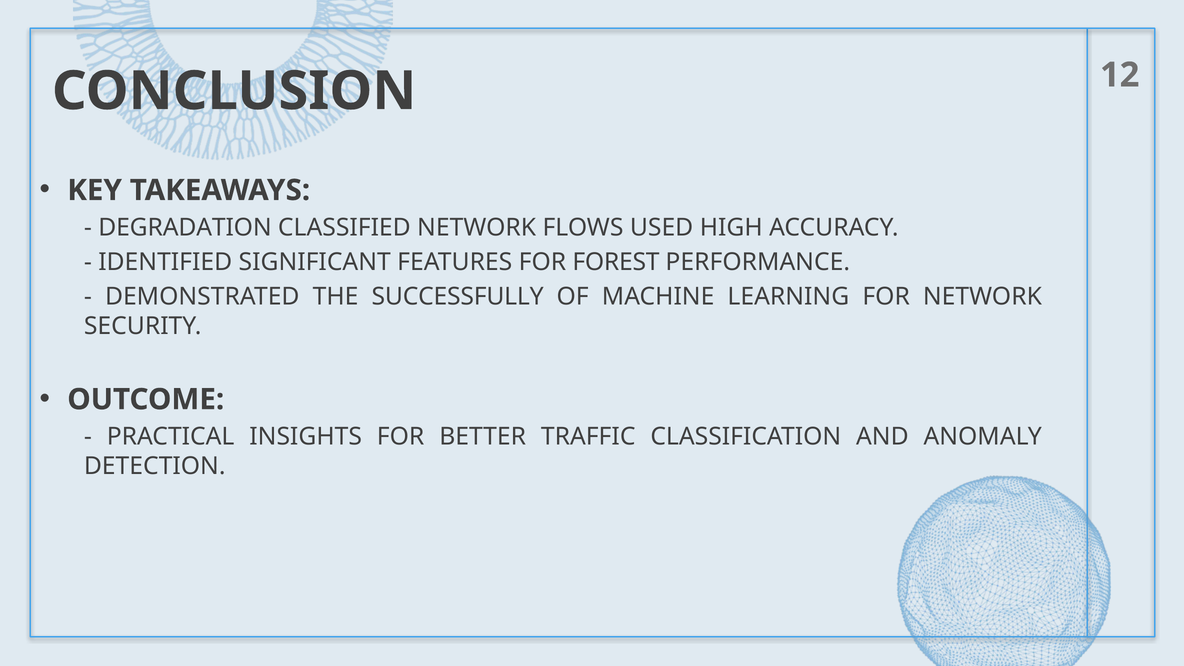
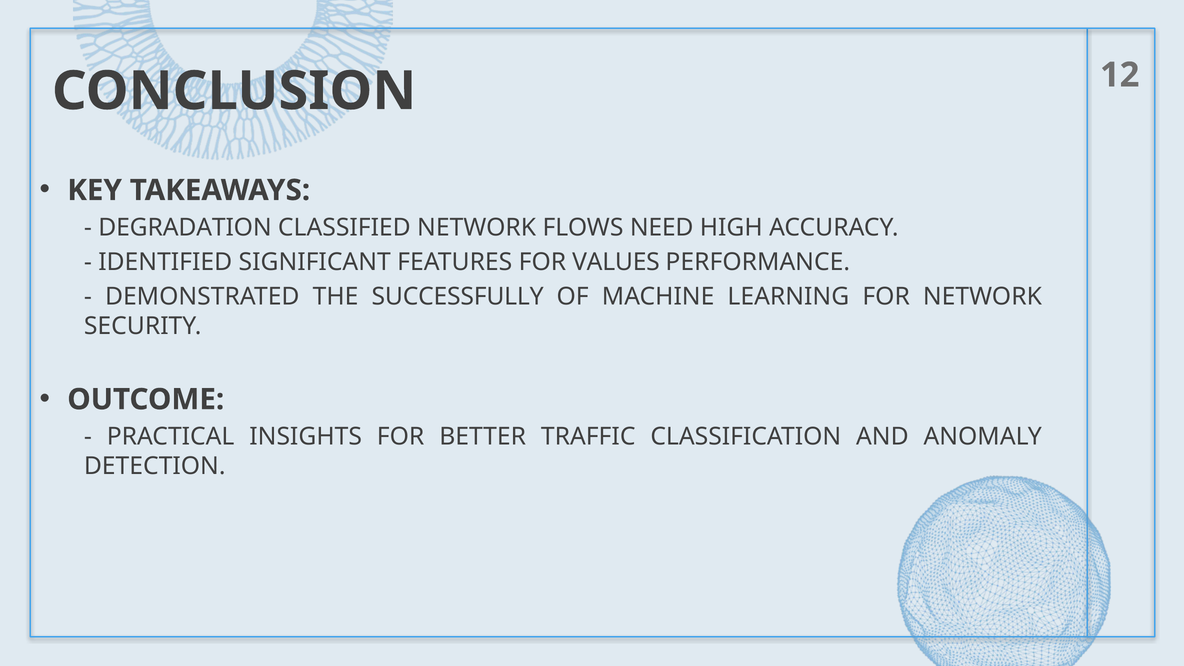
USED: USED -> NEED (662, 227)
FOREST: FOREST -> VALUES (616, 262)
